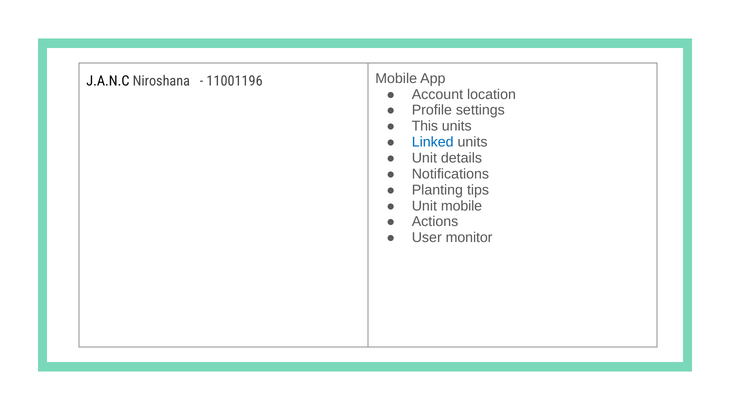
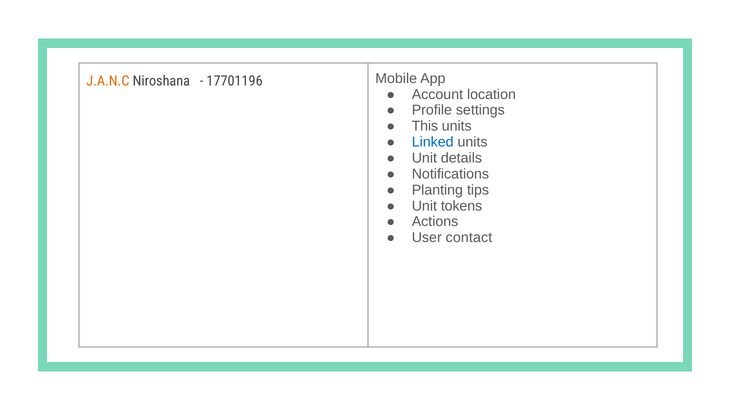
J.A.N.C colour: black -> orange (108, 81)
11001196: 11001196 -> 17701196 (235, 81)
Unit mobile: mobile -> tokens (462, 206)
monitor: monitor -> contact (469, 238)
